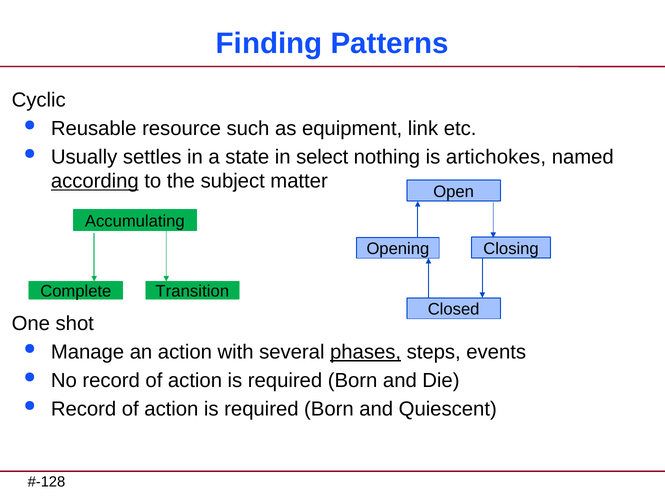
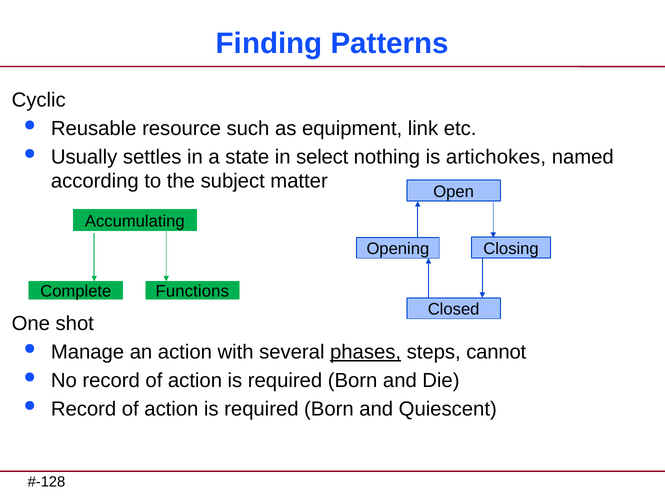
according underline: present -> none (95, 181)
Transition: Transition -> Functions (192, 291)
events: events -> cannot (496, 352)
